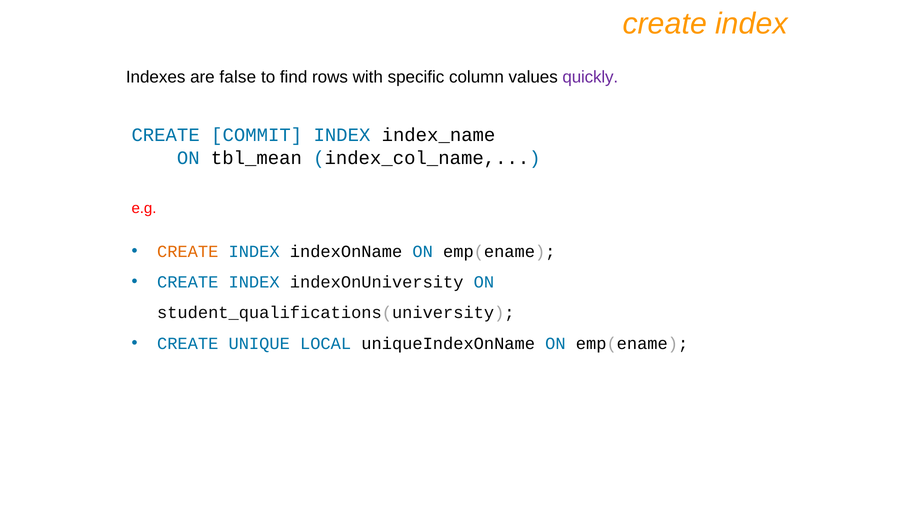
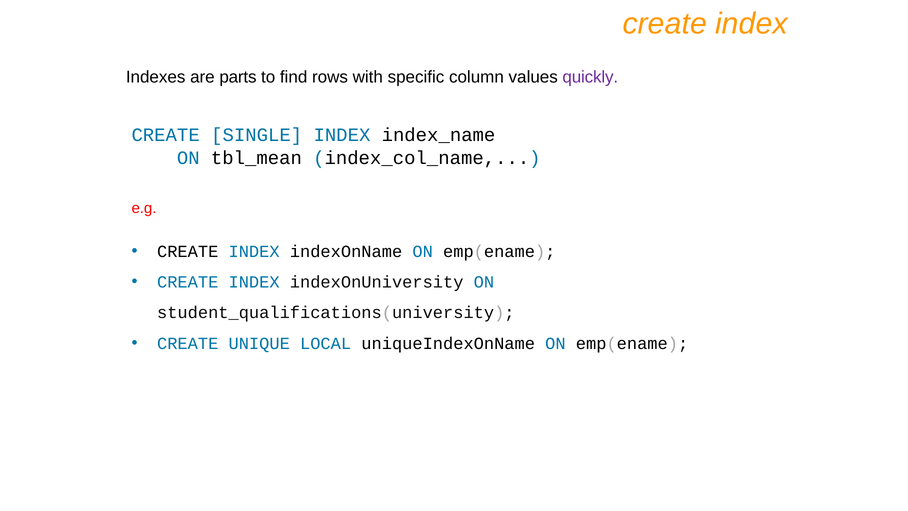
false: false -> parts (238, 77)
COMMIT: COMMIT -> SINGLE (257, 135)
CREATE colour: orange -> black (188, 251)
